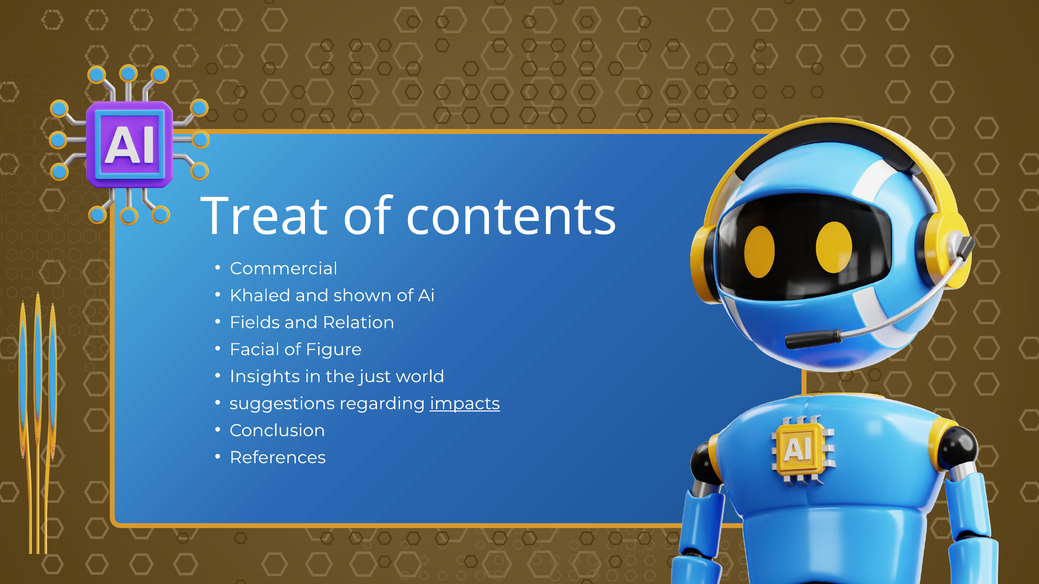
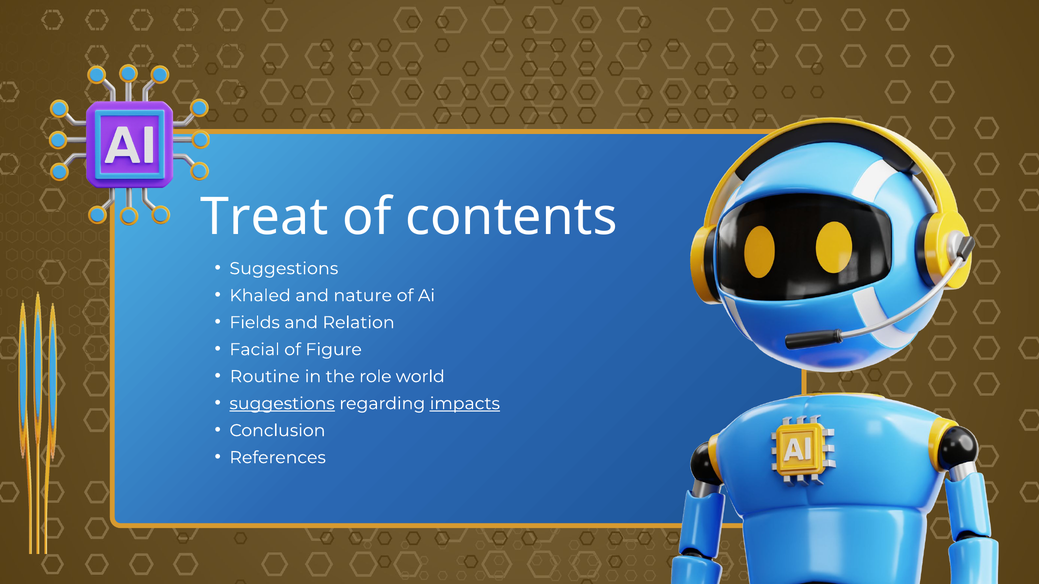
Commercial: Commercial -> Suggestions (284, 269)
shown: shown -> nature (363, 296)
Insights: Insights -> Routine (265, 377)
just: just -> role (375, 377)
suggestions underline: none -> present (282, 404)
